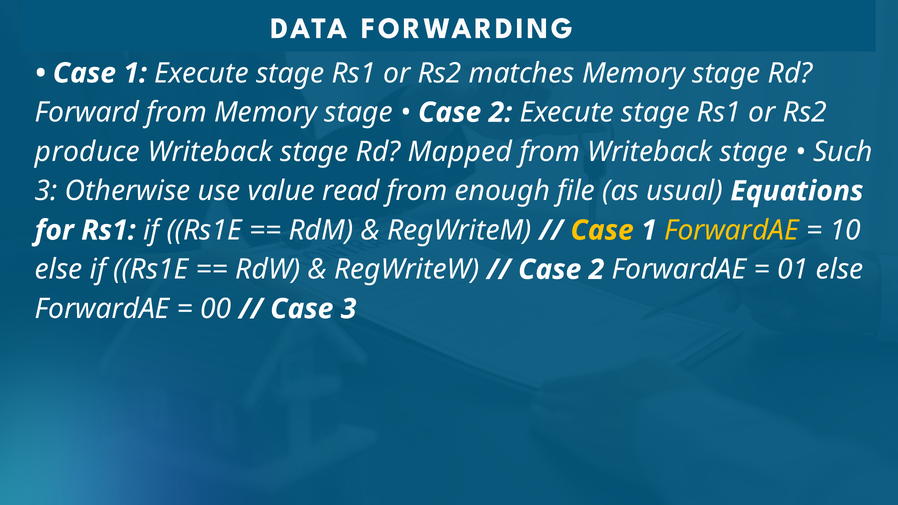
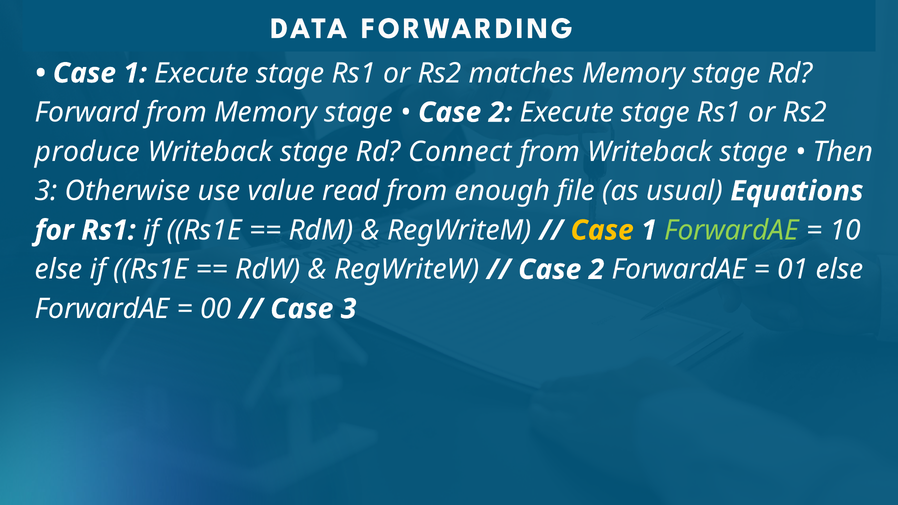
Mapped: Mapped -> Connect (460, 152)
Such: Such -> Then (843, 152)
ForwardAE colour: yellow -> light green (731, 230)
